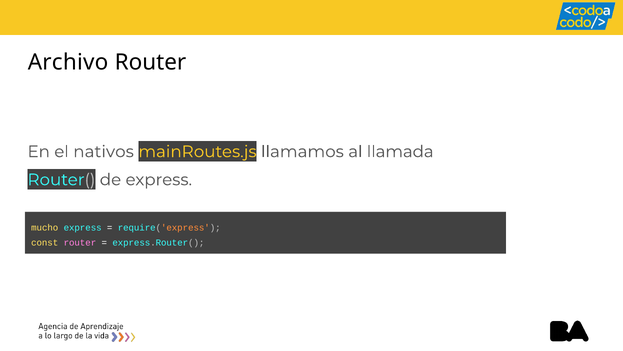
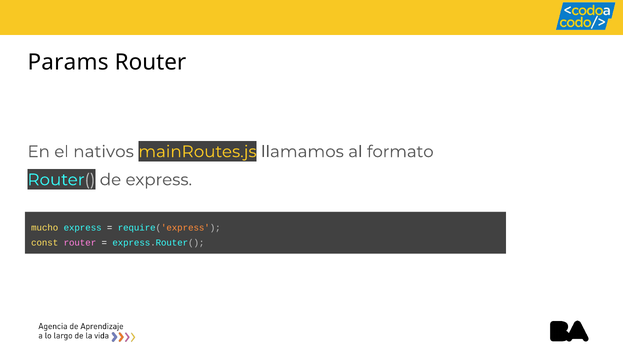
Archivo: Archivo -> Params (68, 62)
llamada: llamada -> formato (400, 151)
